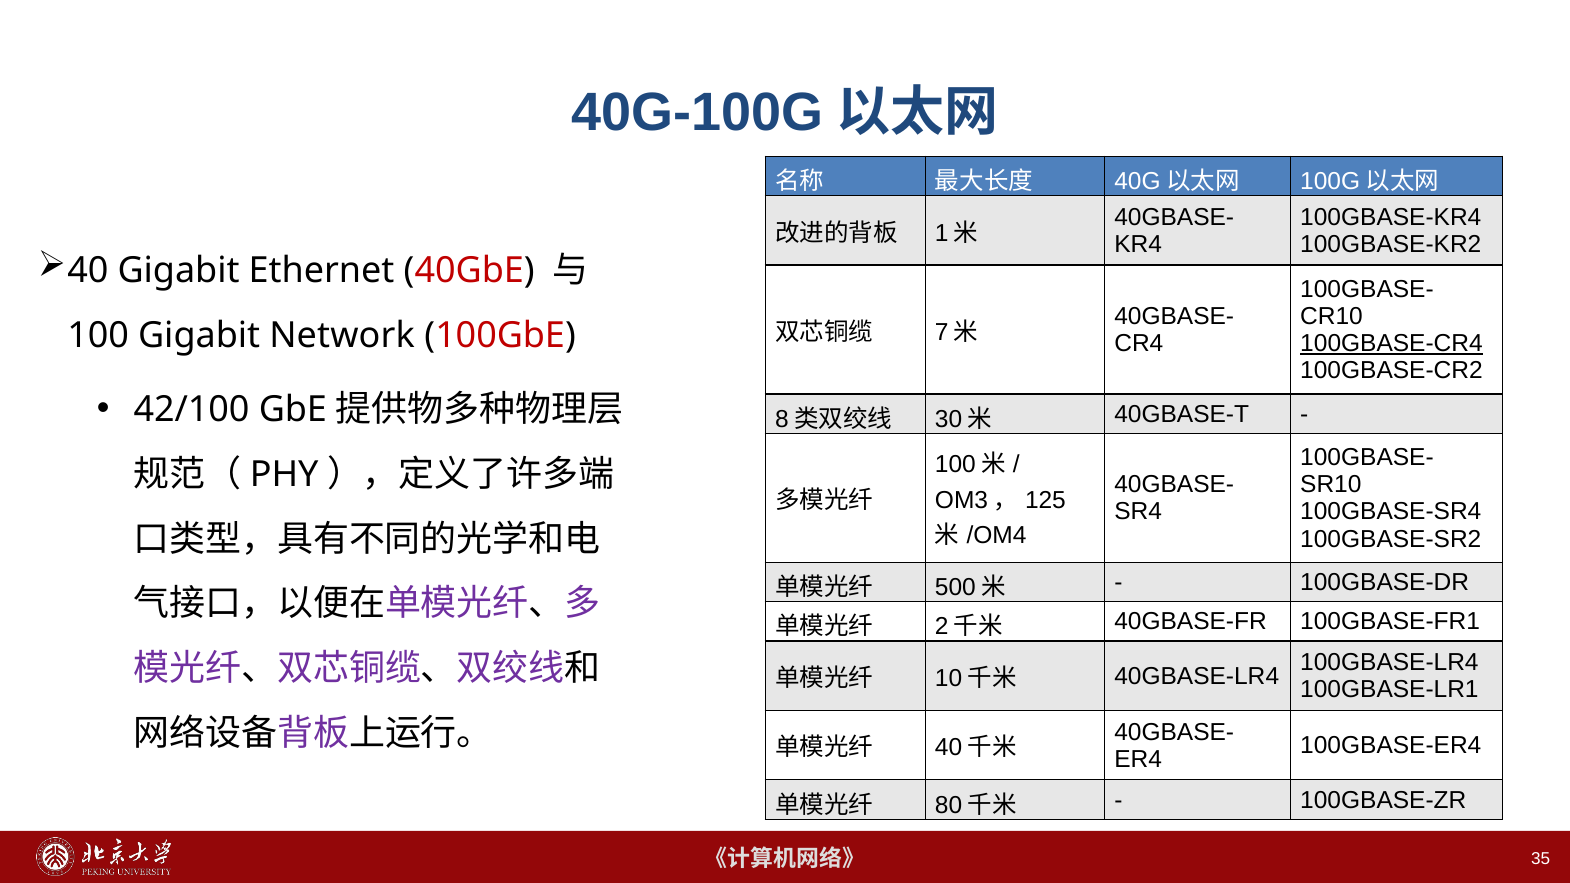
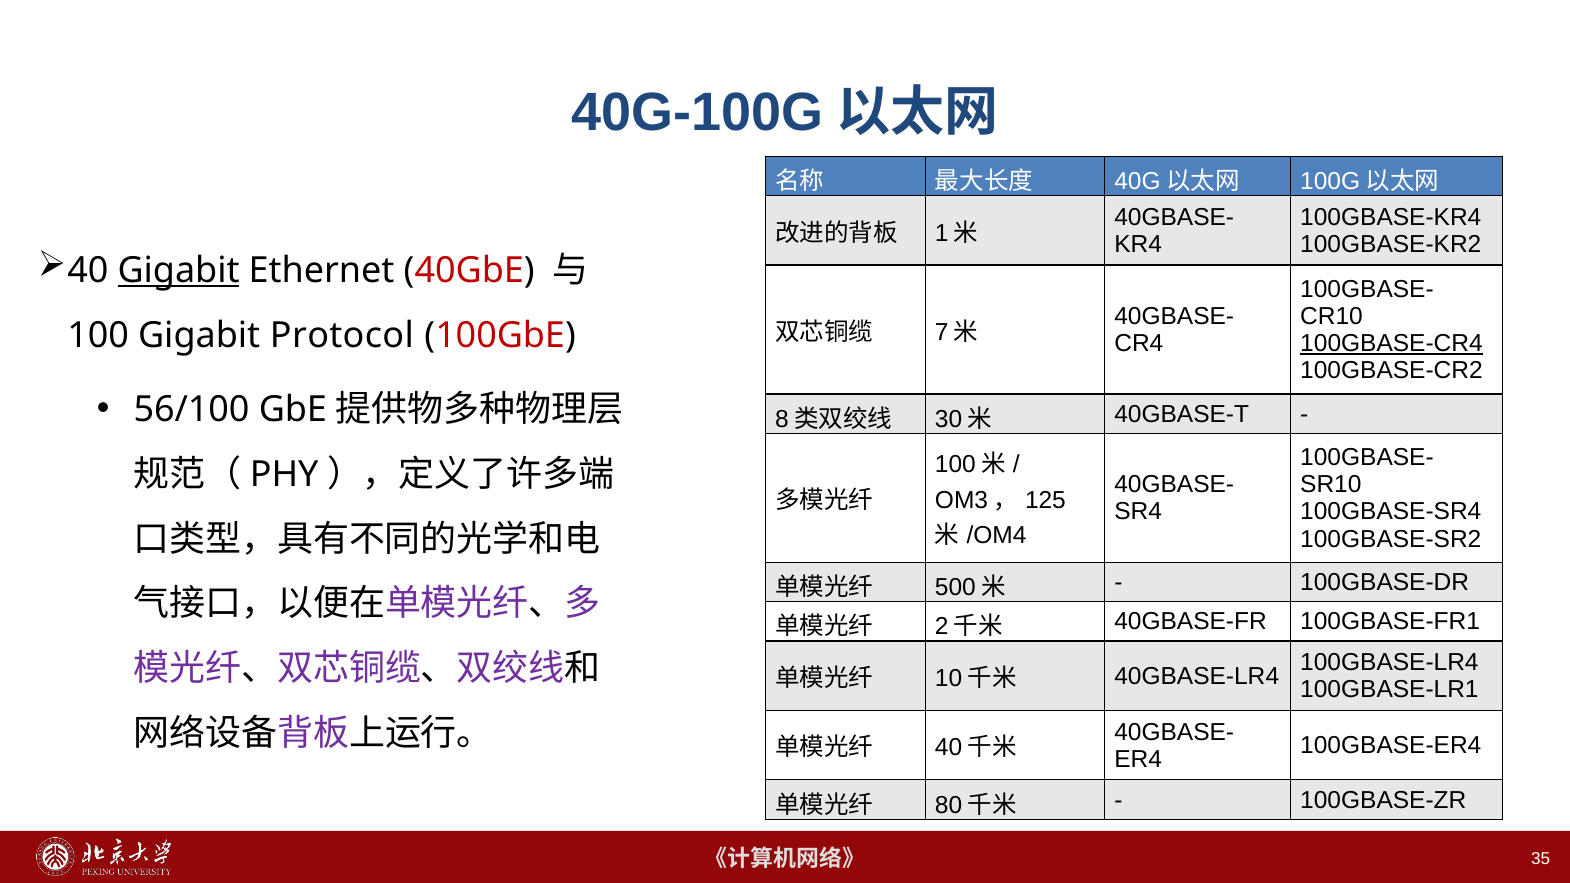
Gigabit underline: none -> present (179, 271)
Network: Network -> Protocol (342, 335)
42/100: 42/100 -> 56/100 (192, 410)
